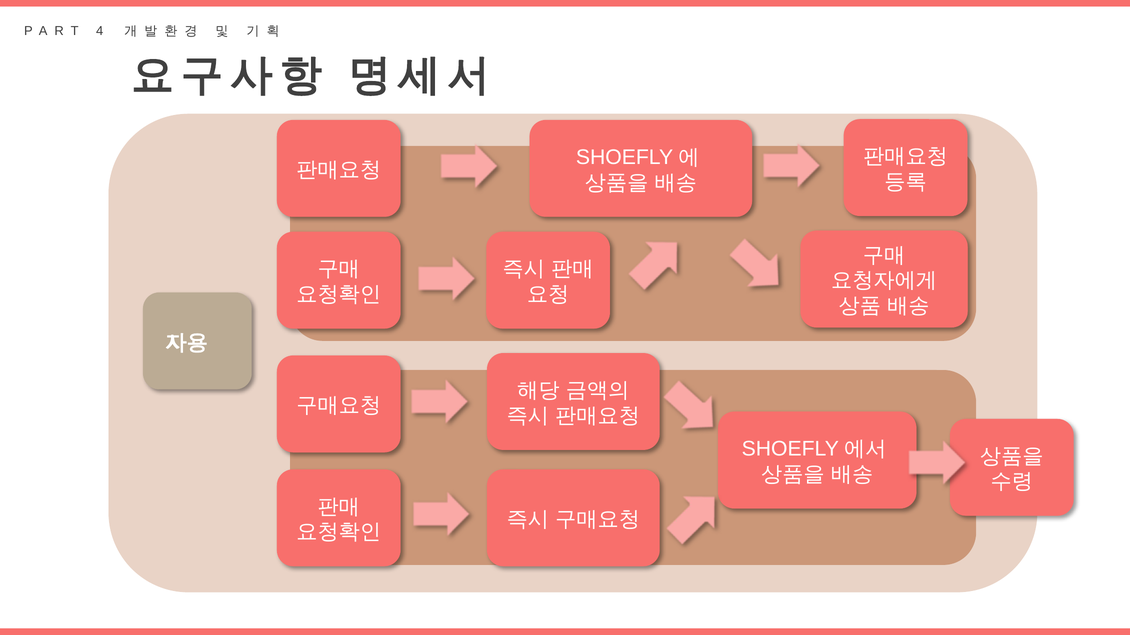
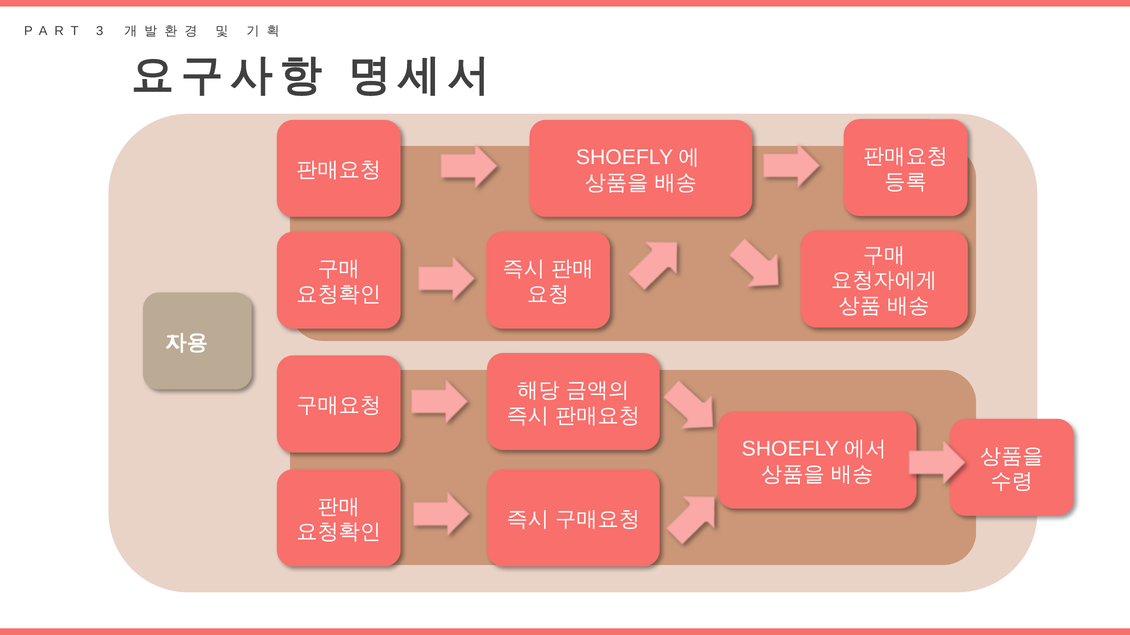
4: 4 -> 3 (100, 31)
